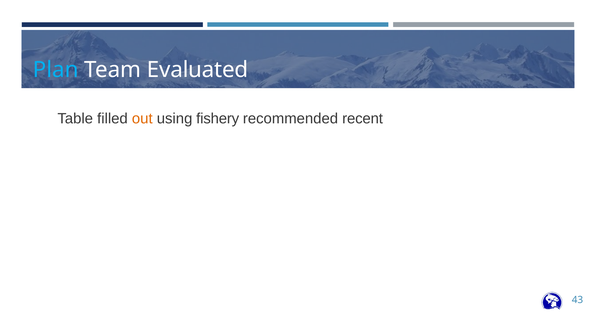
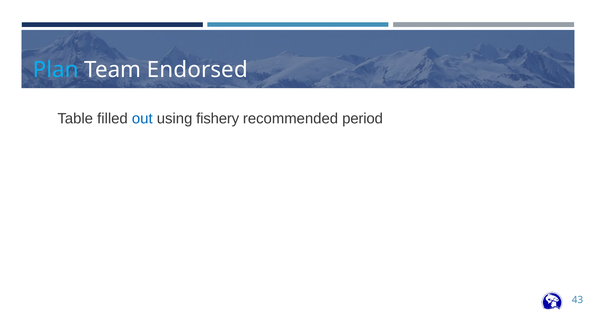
Evaluated: Evaluated -> Endorsed (197, 70)
out colour: orange -> blue (142, 119)
recent: recent -> period (363, 119)
